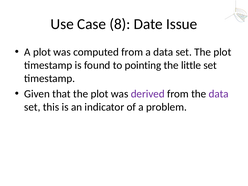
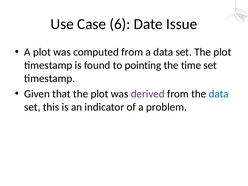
8: 8 -> 6 (120, 24)
little: little -> time (191, 65)
data colour: purple -> blue (219, 94)
